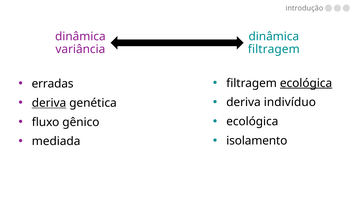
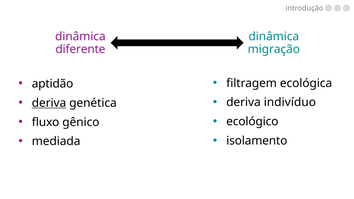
variância: variância -> diferente (80, 49)
filtragem: filtragem -> migração (274, 49)
ecológica underline: present -> none (306, 83)
erradas: erradas -> aptidão (53, 84)
ecológica: ecológica -> ecológico (252, 122)
